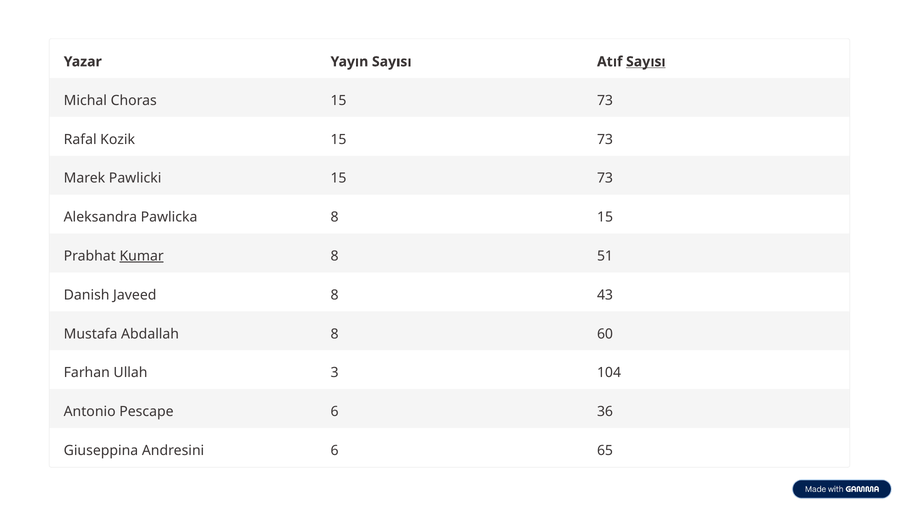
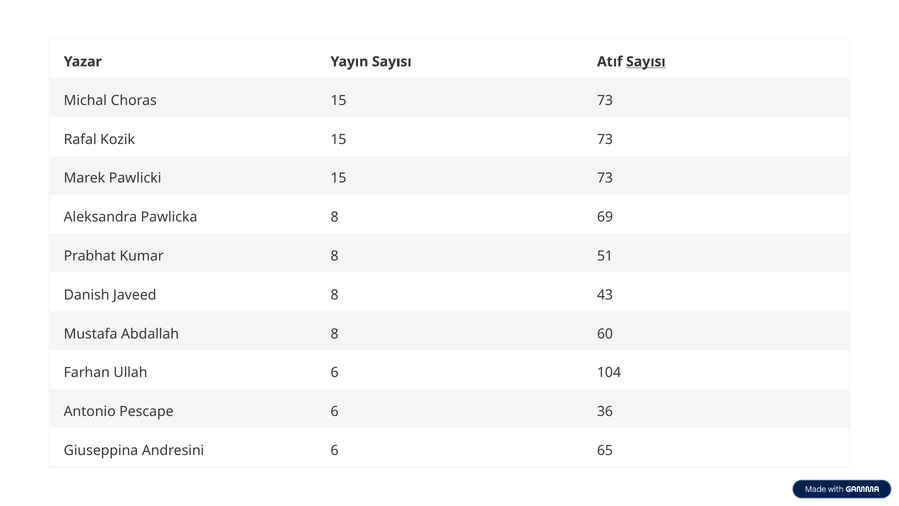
8 15: 15 -> 69 (605, 217)
Kumar underline: present -> none (142, 256)
Ullah 3: 3 -> 6 (335, 373)
